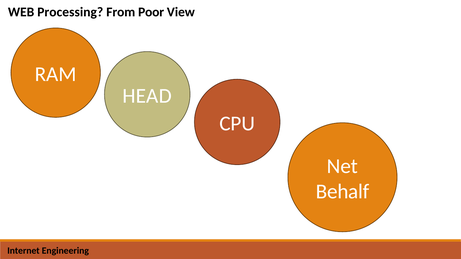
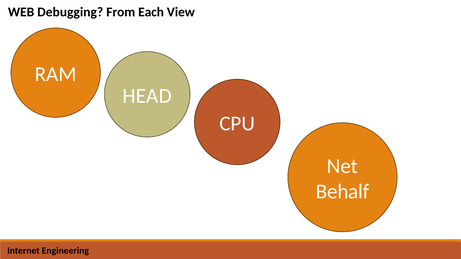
Processing: Processing -> Debugging (70, 12)
Poor: Poor -> Each (151, 12)
